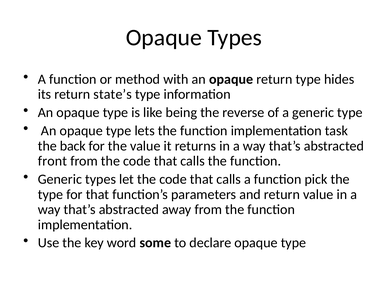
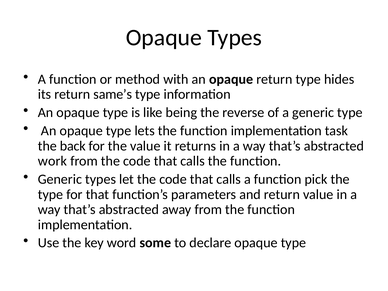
state’s: state’s -> same’s (113, 94)
front: front -> work (52, 161)
